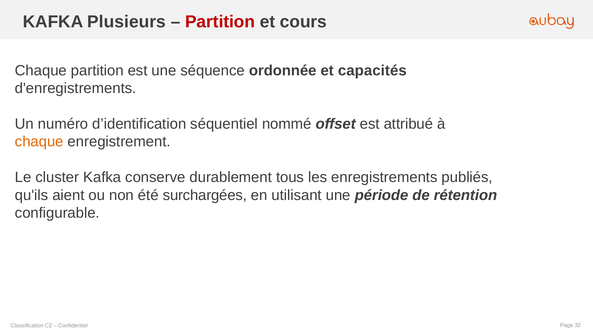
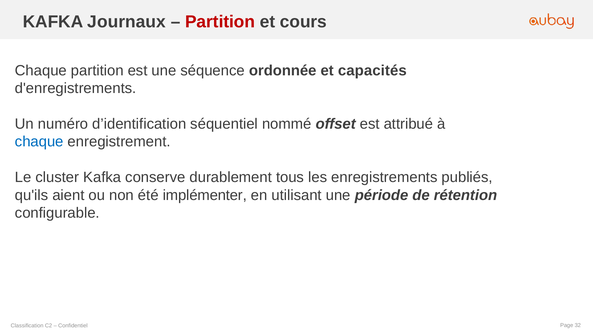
Plusieurs: Plusieurs -> Journaux (127, 22)
chaque colour: orange -> blue (39, 142)
surchargées: surchargées -> implémenter (205, 195)
